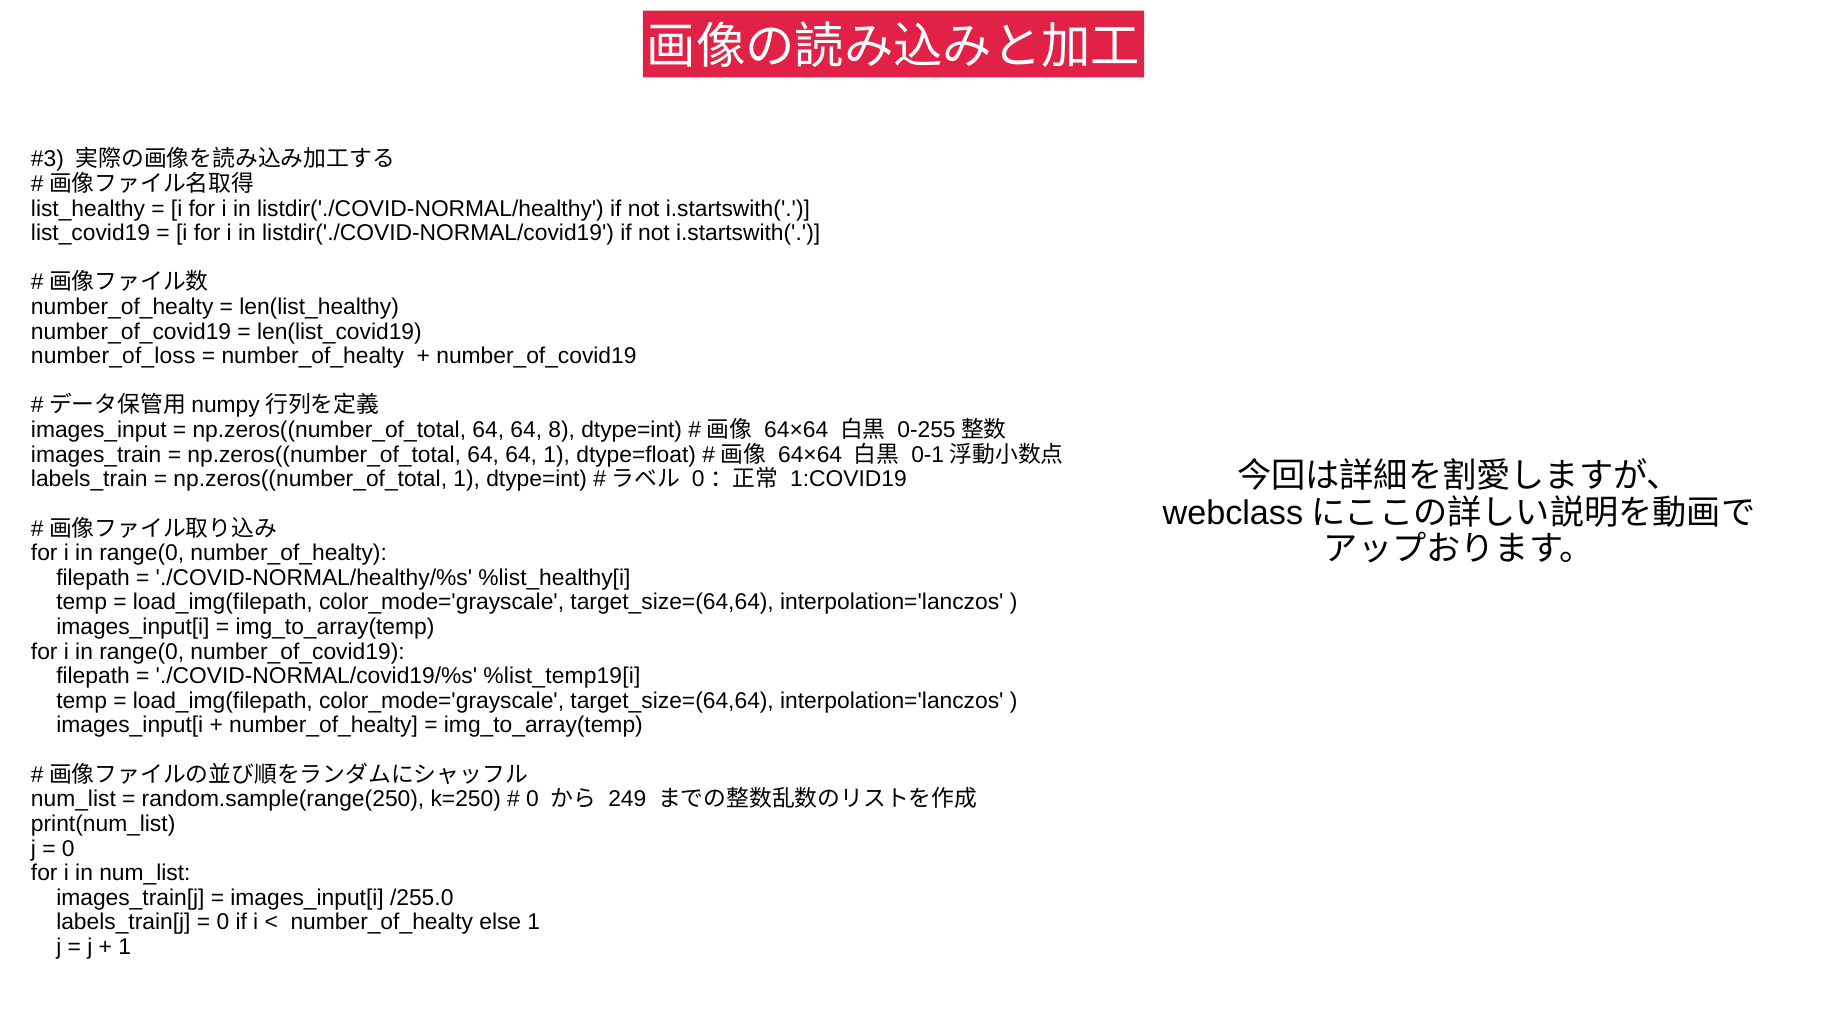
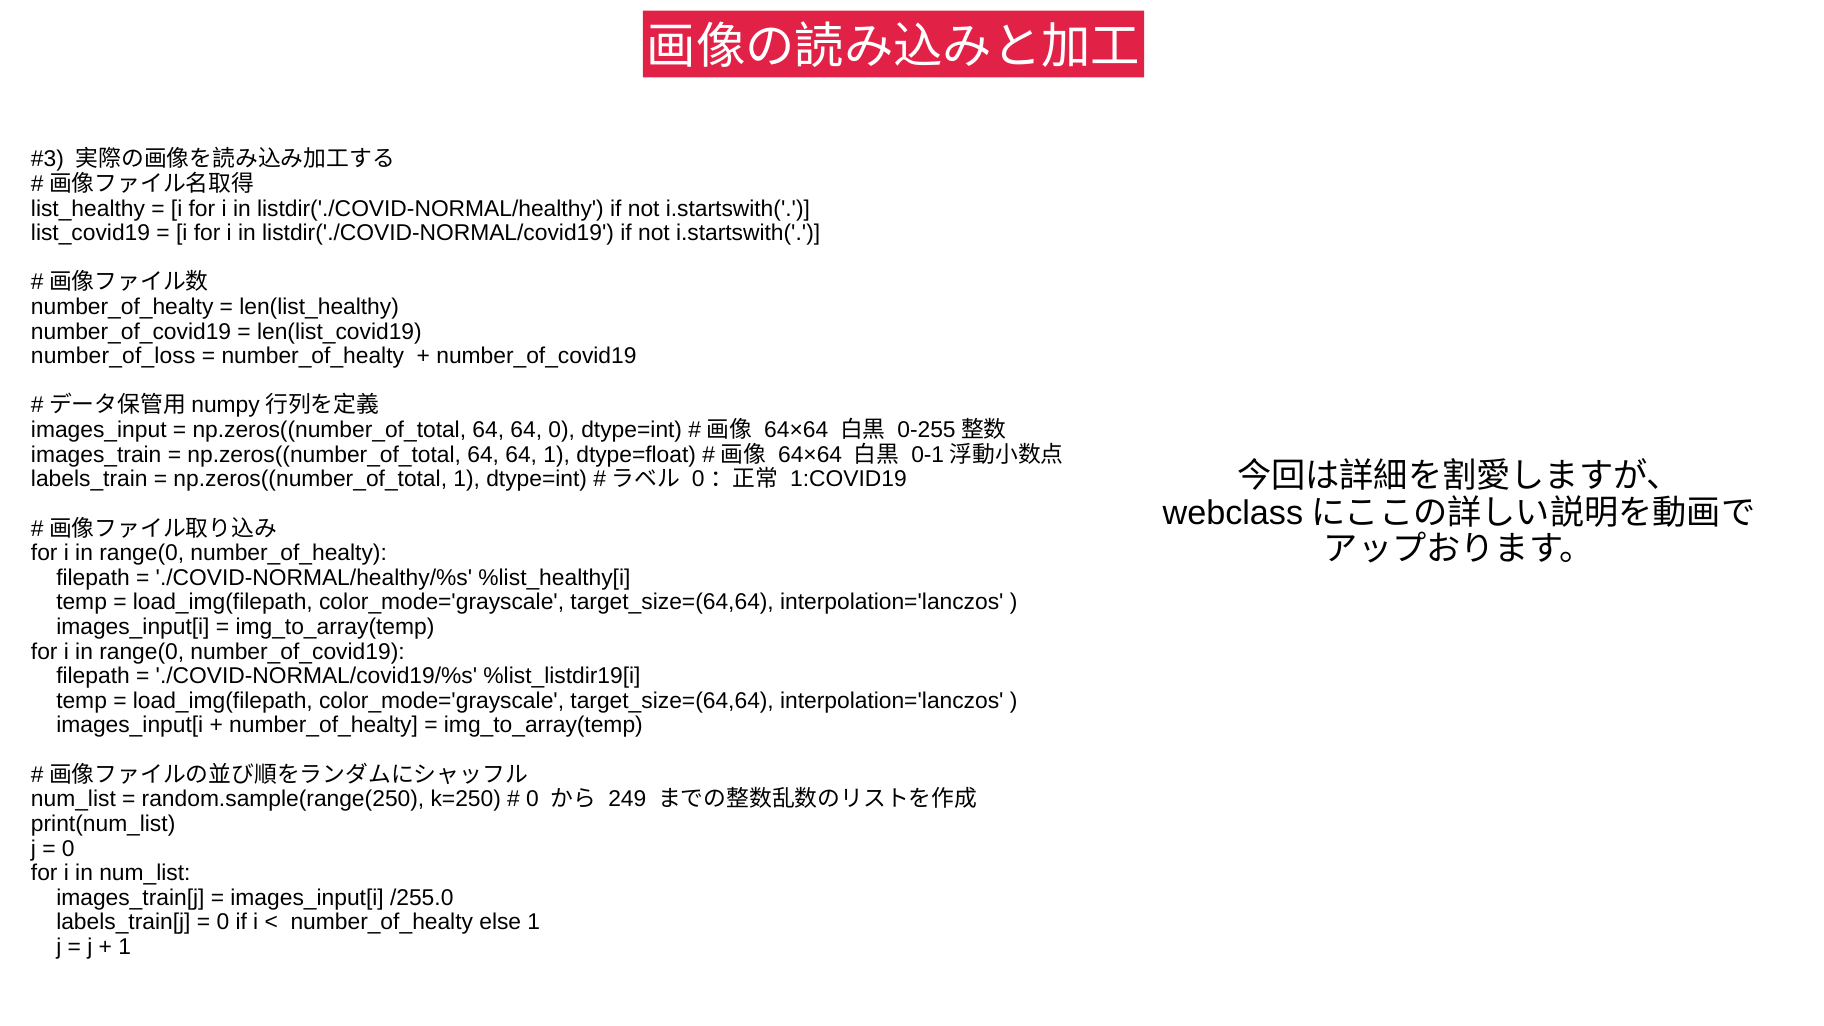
64 8: 8 -> 0 (562, 430)
%list_temp19[i: %list_temp19[i -> %list_listdir19[i (562, 676)
